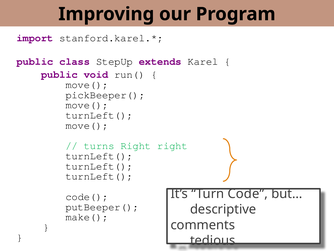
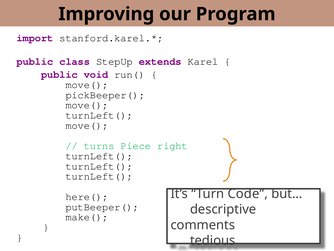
turns Right: Right -> Piece (136, 146)
code(: code( -> here( (87, 196)
